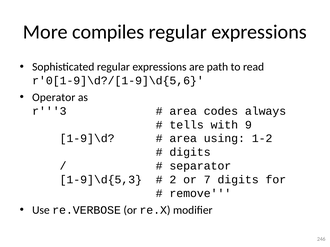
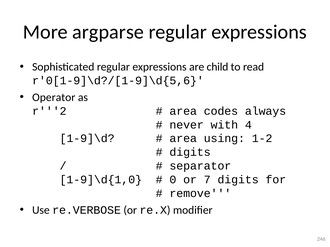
compiles: compiles -> argparse (108, 32)
path: path -> child (217, 67)
r'''3: r'''3 -> r'''2 (49, 111)
tells: tells -> never (187, 125)
9: 9 -> 4 (248, 125)
1-9]\d{5,3: 1-9]\d{5,3 -> 1-9]\d{1,0 (101, 180)
2: 2 -> 0 (173, 180)
